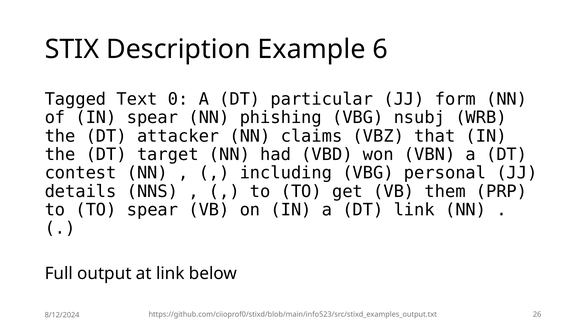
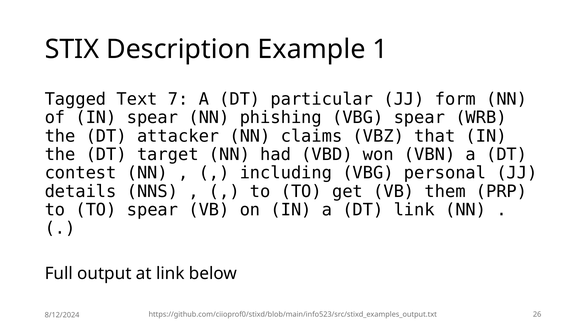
6: 6 -> 1 (380, 49)
0: 0 -> 7 (178, 99)
VBG nsubj: nsubj -> spear (419, 117)
